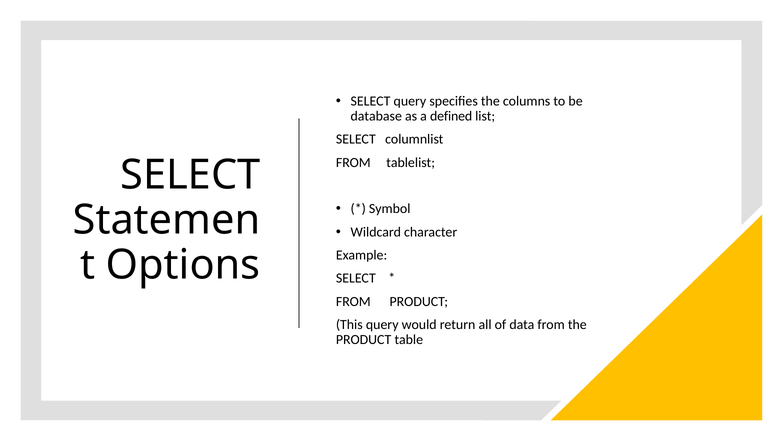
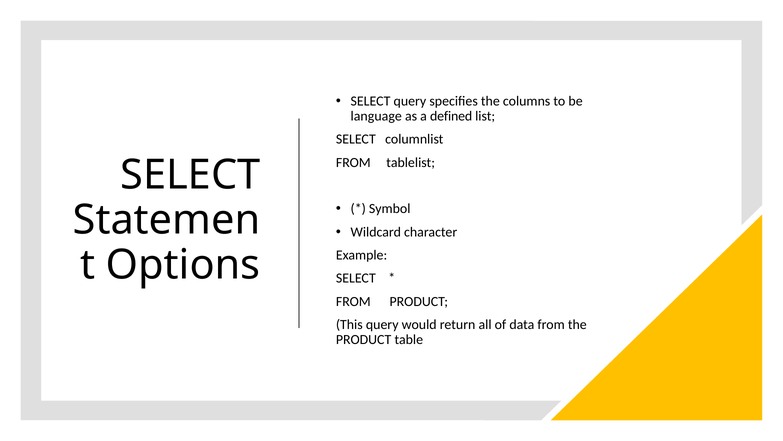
database: database -> language (376, 116)
